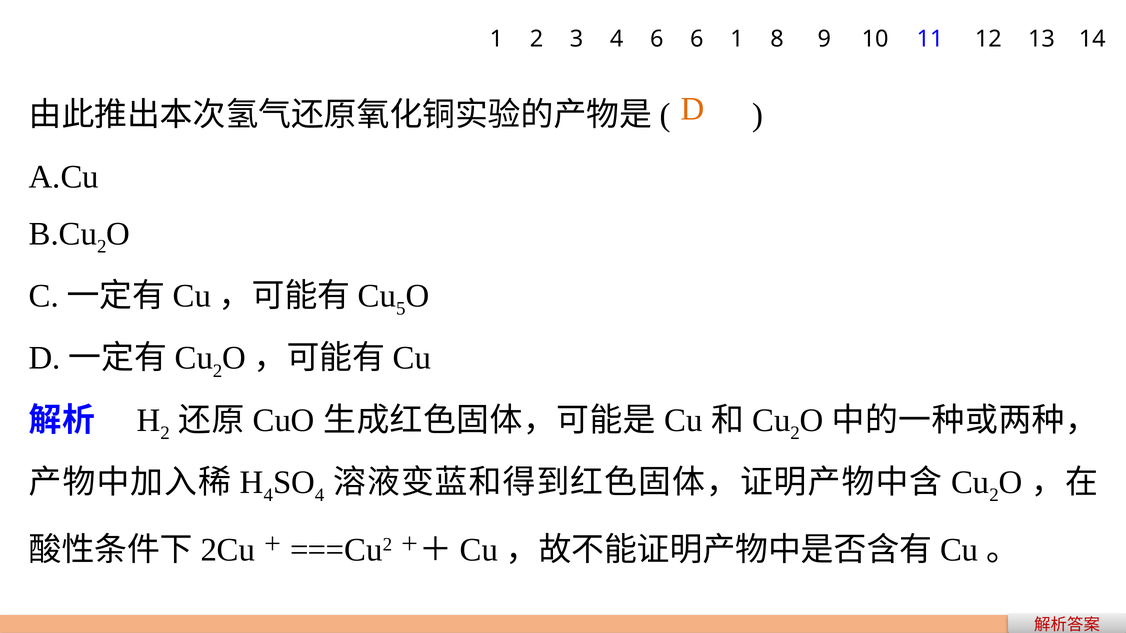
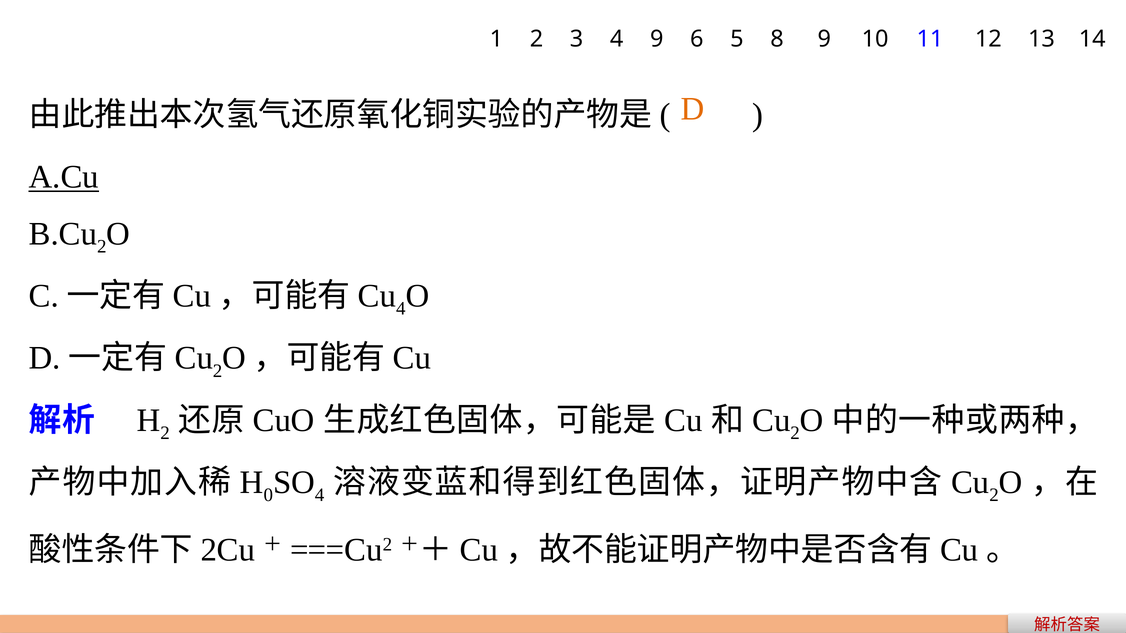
4 6: 6 -> 9 (657, 39)
6 1: 1 -> 5 (737, 39)
A.Cu underline: none -> present (64, 177)
5: 5 -> 4 (401, 309)
4: 4 -> 0 (268, 496)
